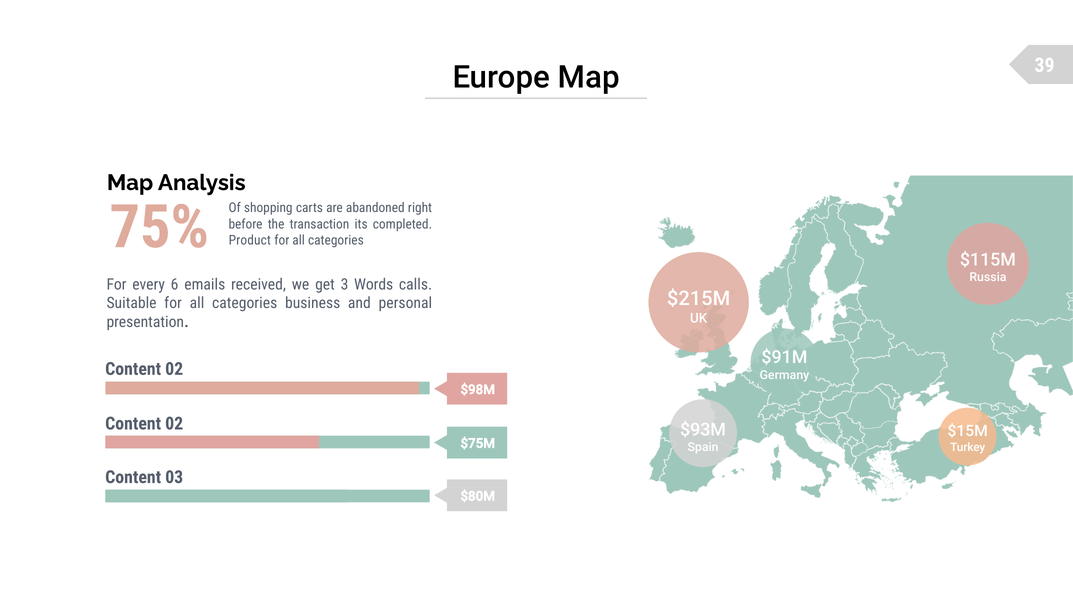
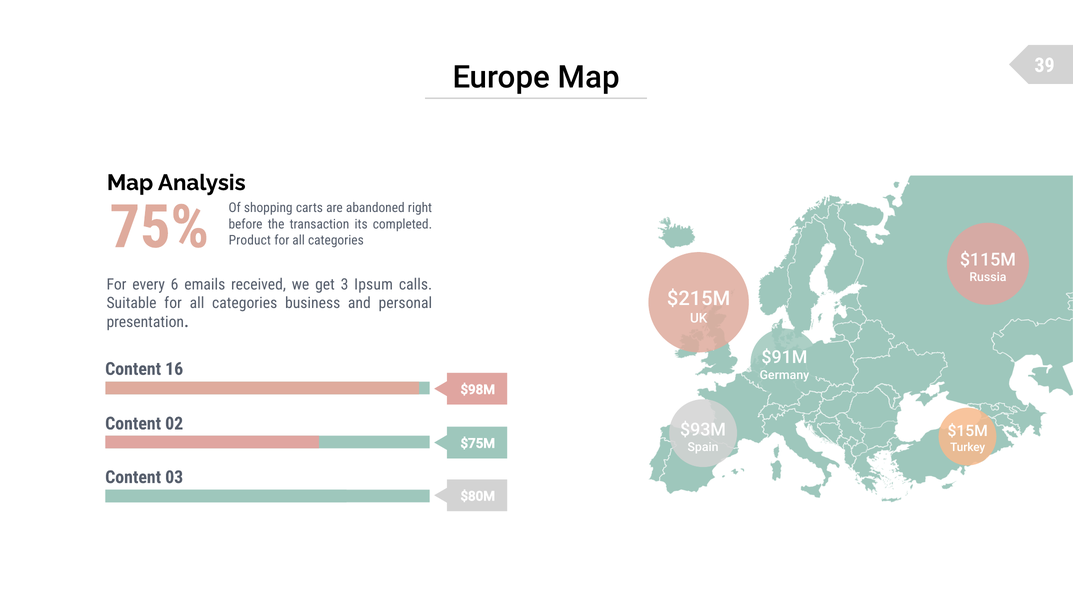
Words: Words -> Ipsum (374, 285)
02: 02 -> 16 (174, 369)
